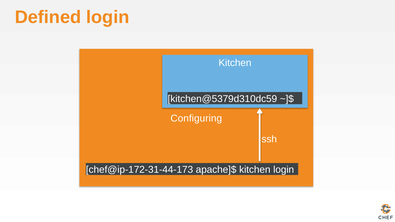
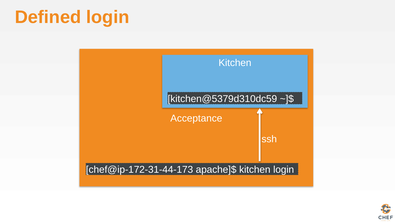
Configuring: Configuring -> Acceptance (196, 118)
